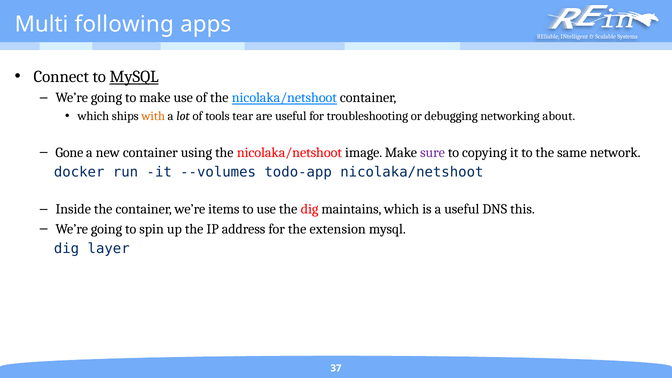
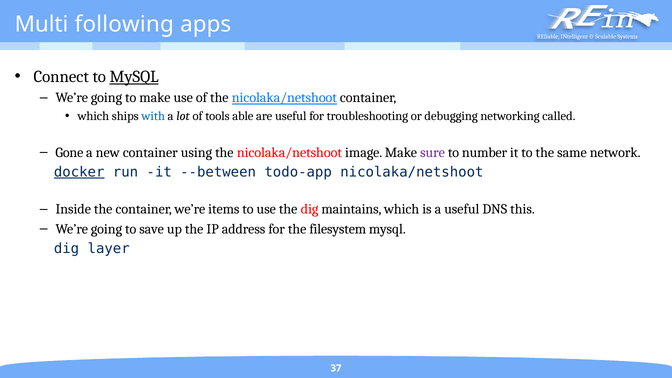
with colour: orange -> blue (153, 116)
tear: tear -> able (243, 116)
about: about -> called (559, 116)
copying: copying -> number (485, 153)
docker underline: none -> present (79, 172)
--volumes: --volumes -> --between (218, 172)
spin: spin -> save (152, 229)
extension: extension -> filesystem (338, 229)
